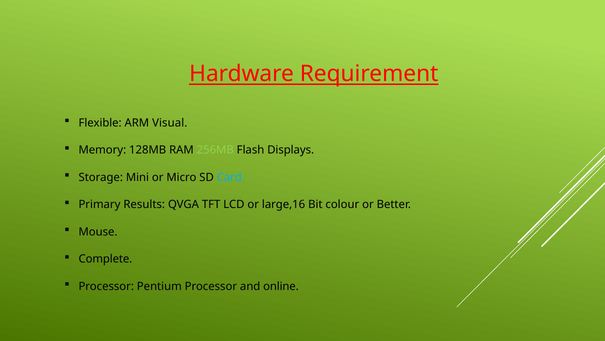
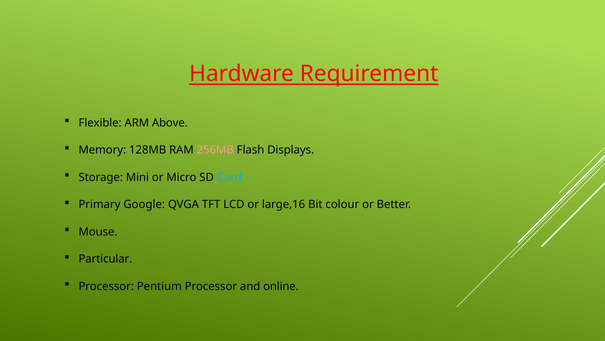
Visual: Visual -> Above (170, 123)
256MB colour: light green -> pink (215, 150)
Results: Results -> Google (144, 204)
Complete: Complete -> Particular (105, 259)
